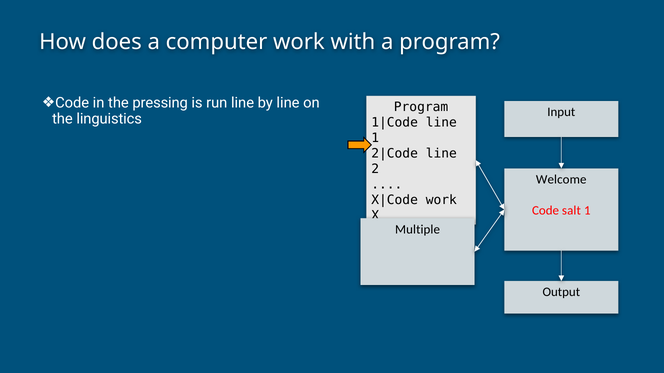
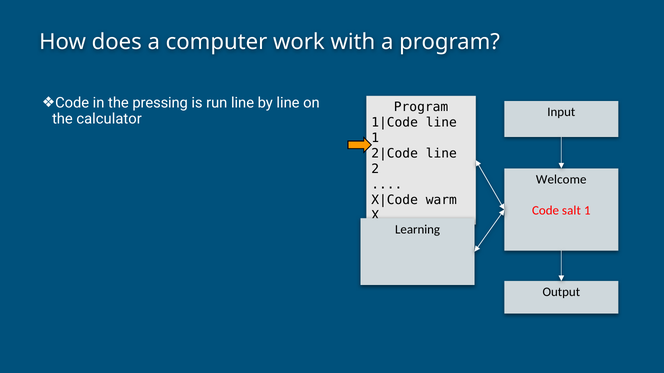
linguistics: linguistics -> calculator (109, 119)
work: work -> warm (441, 200)
Multiple: Multiple -> Learning (418, 230)
